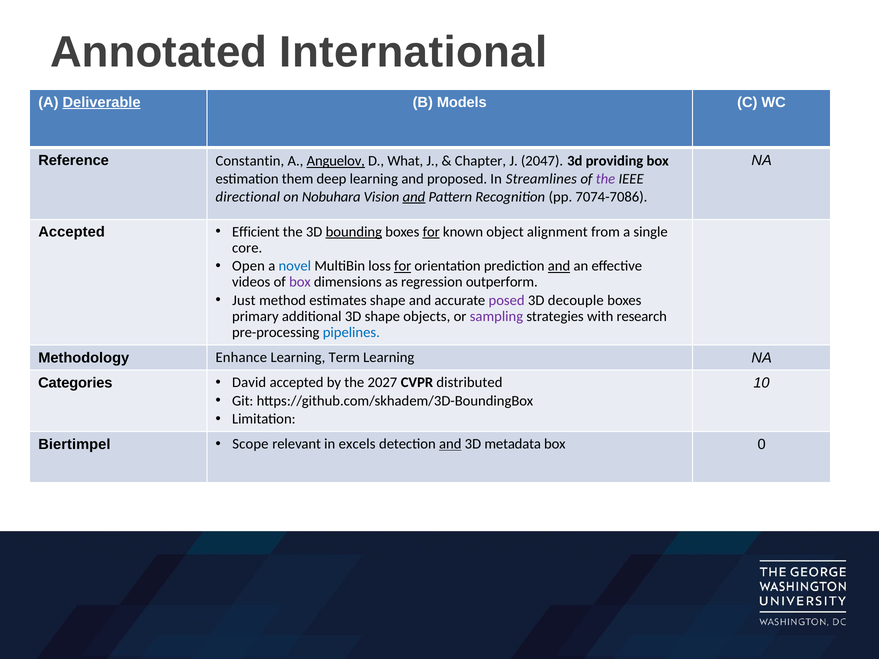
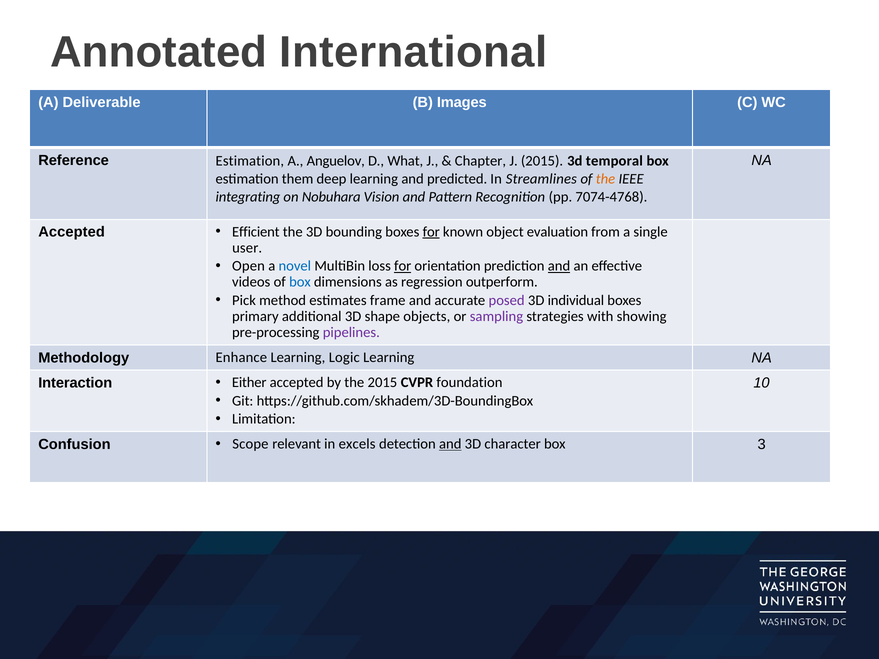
Deliverable underline: present -> none (102, 102)
Models: Models -> Images (462, 102)
Reference Constantin: Constantin -> Estimation (250, 161)
Anguelov underline: present -> none (336, 161)
J 2047: 2047 -> 2015 (542, 161)
providing: providing -> temporal (614, 161)
proposed: proposed -> predicted (457, 179)
the colour: purple -> orange (605, 179)
directional: directional -> integrating (248, 197)
and underline: present -> none (414, 197)
7074-7086: 7074-7086 -> 7074-4768 (611, 197)
bounding underline: present -> none (354, 232)
alignment: alignment -> evaluation (557, 232)
core: core -> user (247, 248)
box colour: purple -> blue (300, 282)
Just: Just -> Pick (244, 300)
estimates shape: shape -> frame (388, 300)
decouple: decouple -> individual (576, 300)
research: research -> showing (642, 317)
pipelines colour: blue -> purple (351, 333)
Term: Term -> Logic (344, 357)
Categories: Categories -> Interaction (75, 383)
David: David -> Either (249, 383)
the 2027: 2027 -> 2015 (382, 383)
distributed: distributed -> foundation (469, 383)
Biertimpel: Biertimpel -> Confusion (74, 445)
metadata: metadata -> character (513, 444)
0: 0 -> 3 (762, 445)
